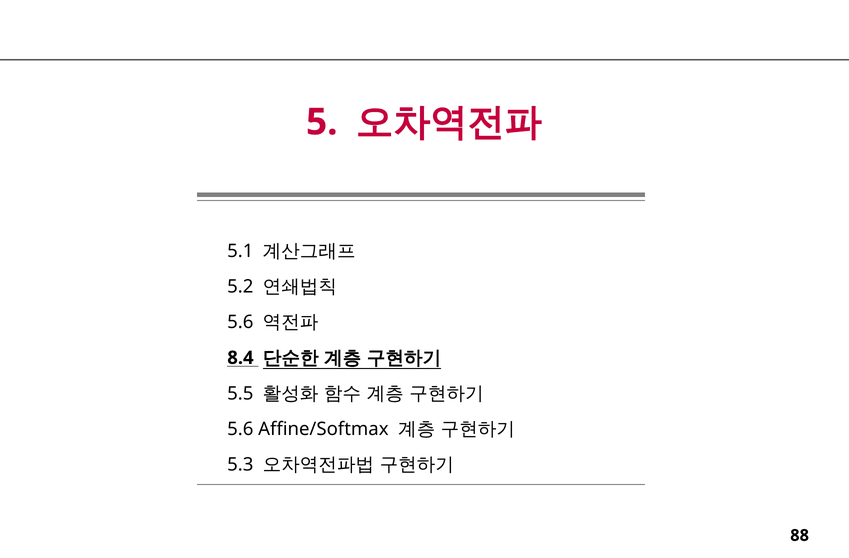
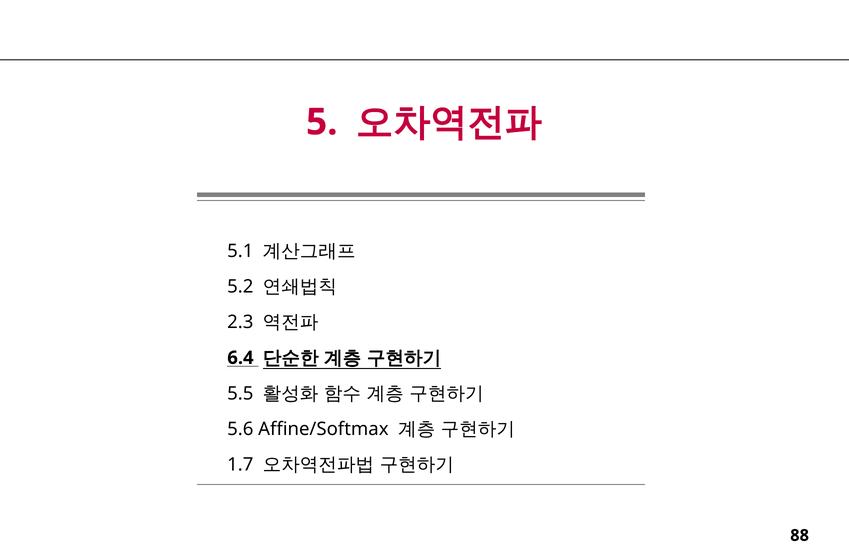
5.6: 5.6 -> 2.3 (240, 322)
8.4: 8.4 -> 6.4 (240, 358)
5.3: 5.3 -> 1.7 (240, 464)
